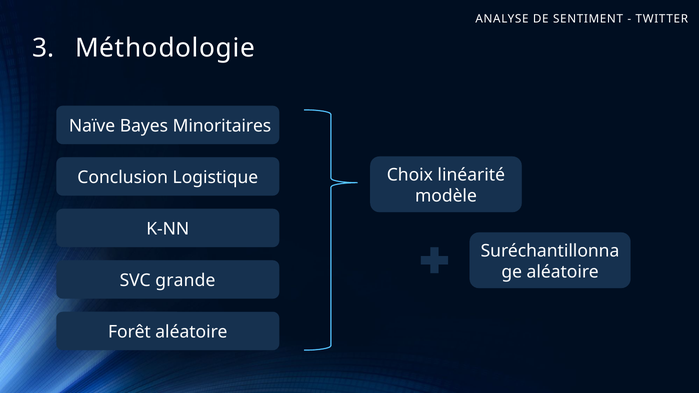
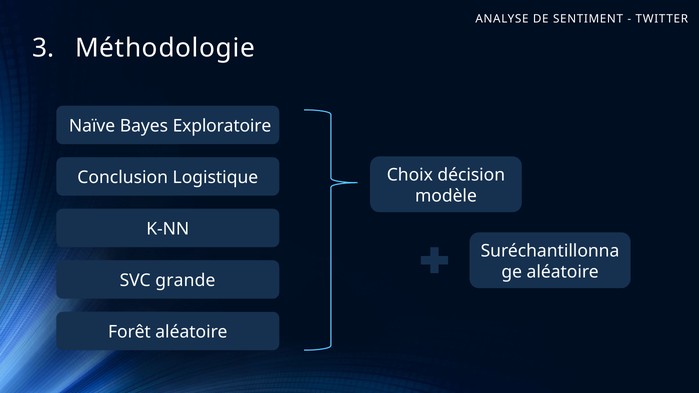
Minoritaires: Minoritaires -> Exploratoire (222, 126)
linéarité: linéarité -> décision (471, 175)
